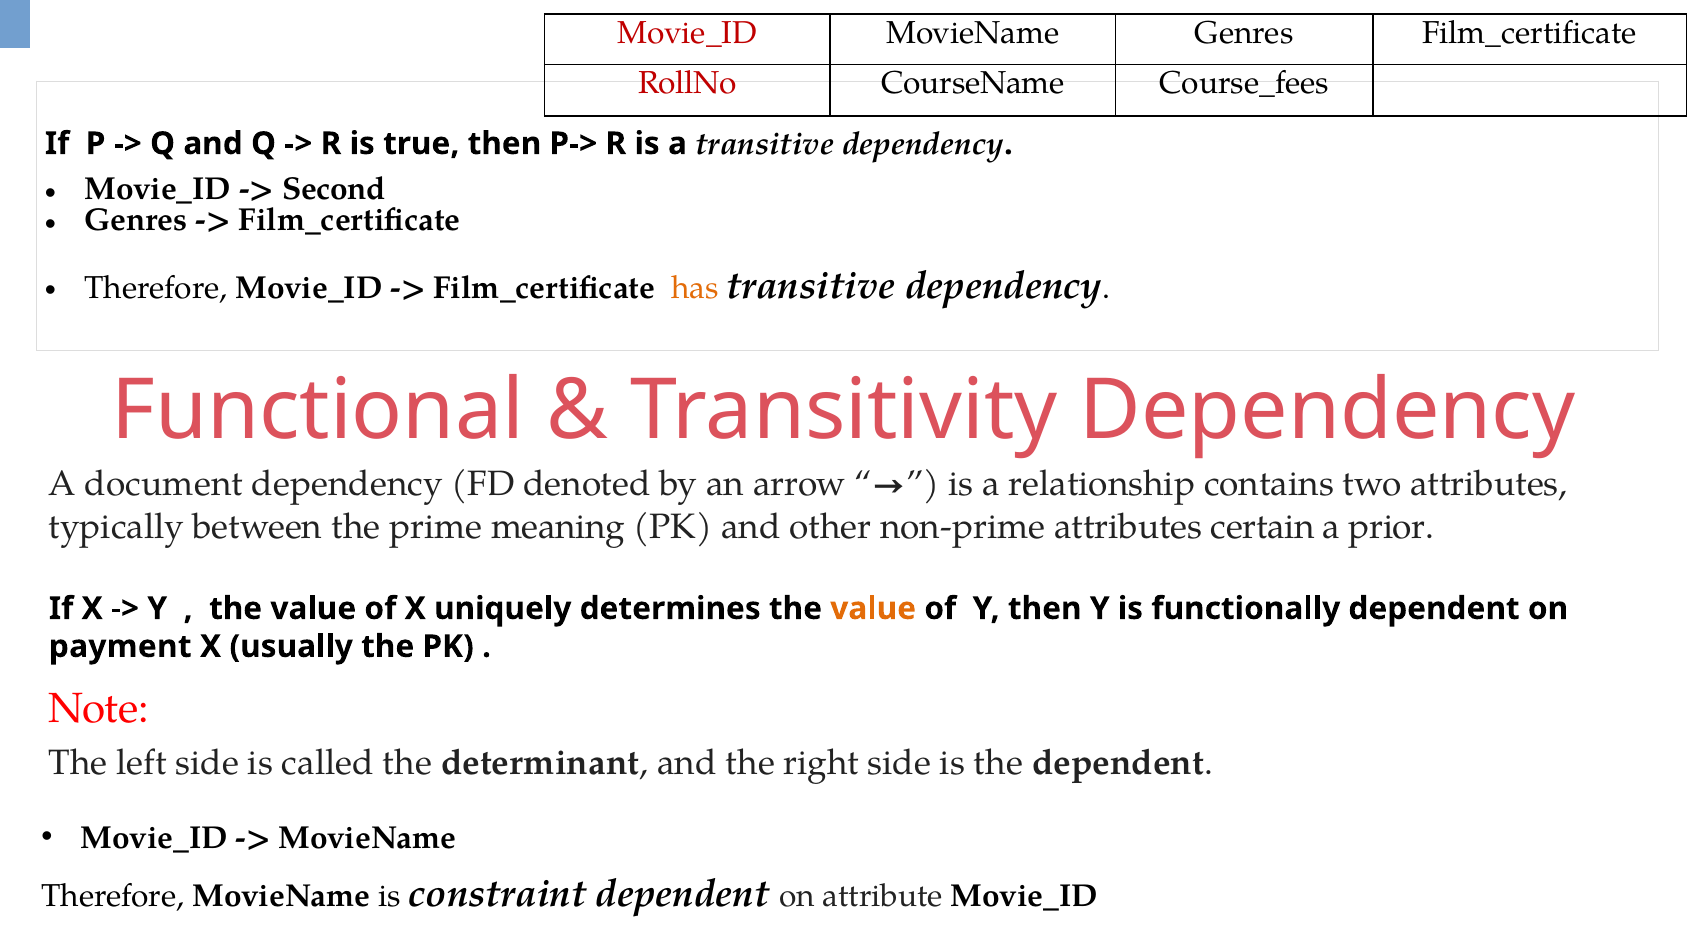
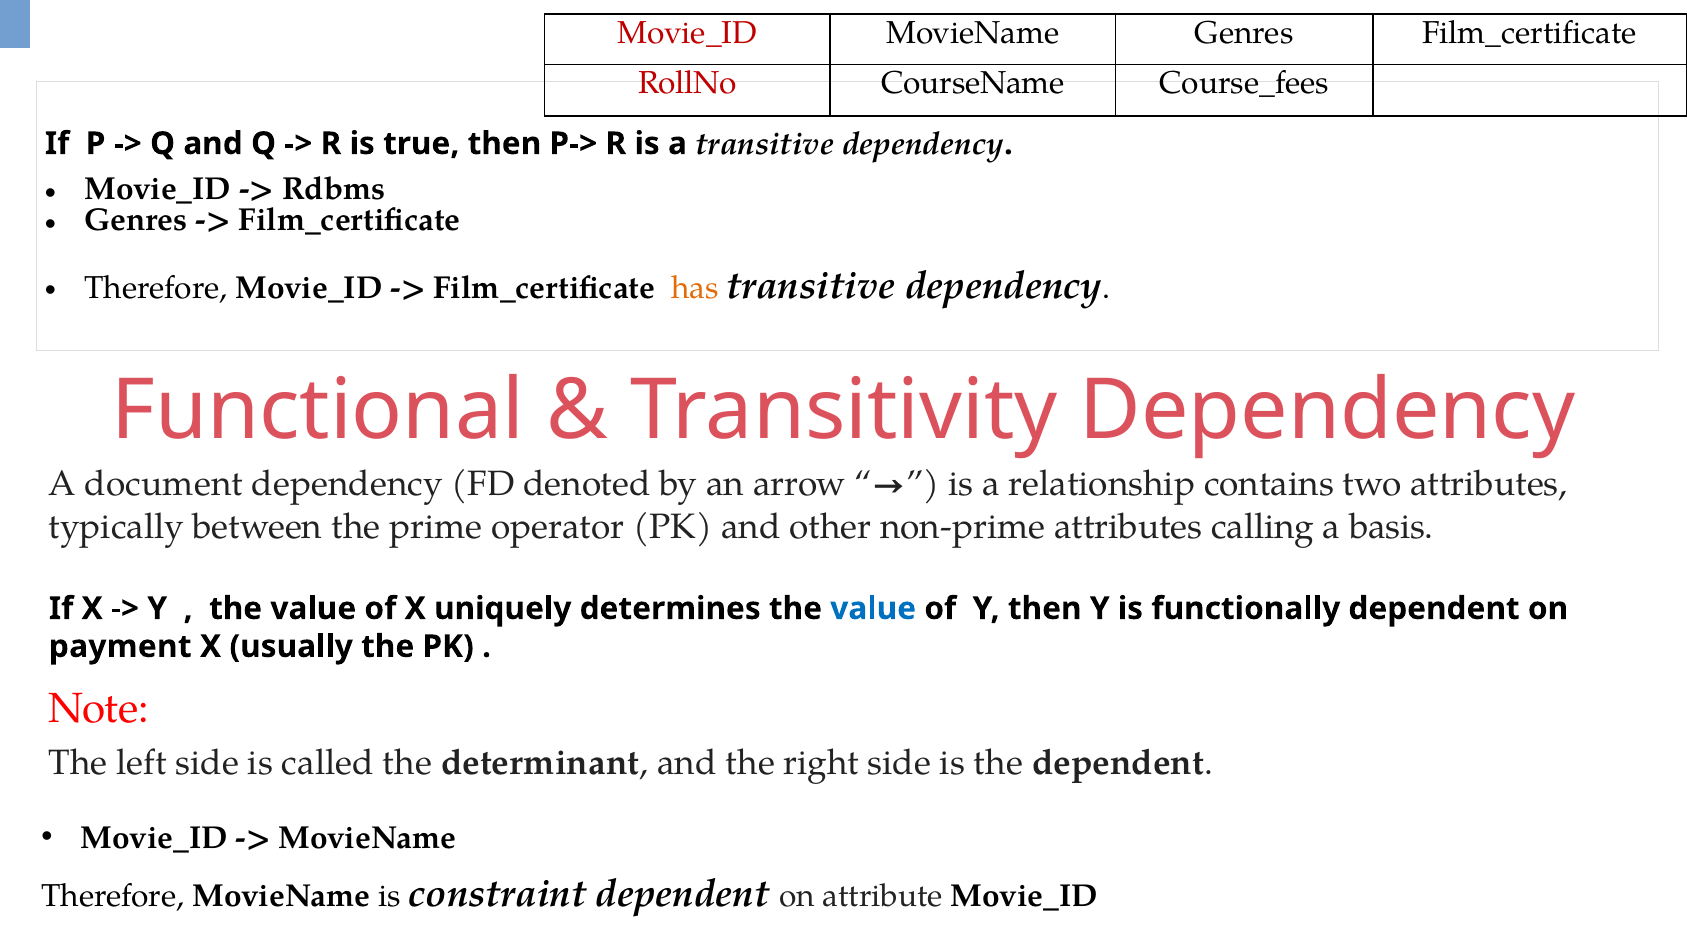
Second: Second -> Rdbms (334, 189)
meaning: meaning -> operator (558, 527)
certain: certain -> calling (1263, 527)
prior: prior -> basis (1391, 527)
value colour: orange -> blue (873, 609)
